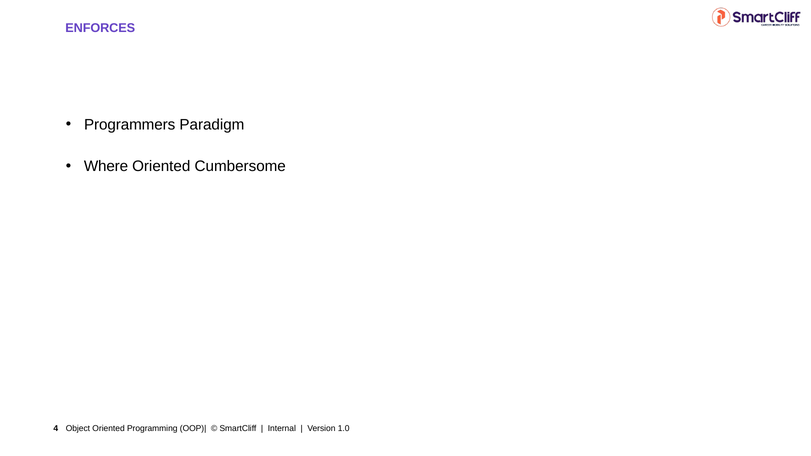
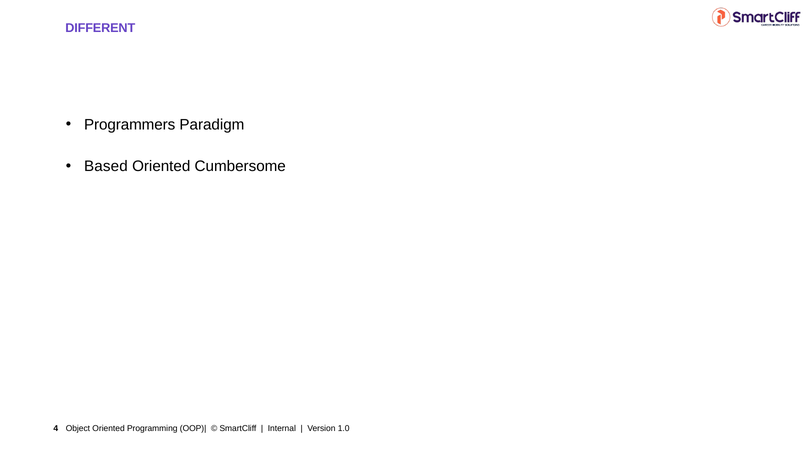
ENFORCES: ENFORCES -> DIFFERENT (100, 28)
Where: Where -> Based (106, 166)
